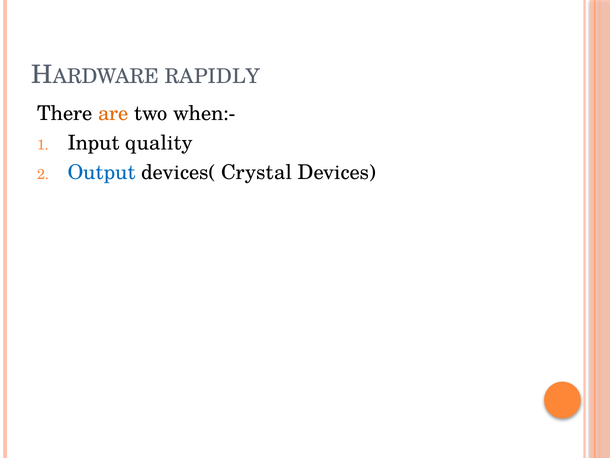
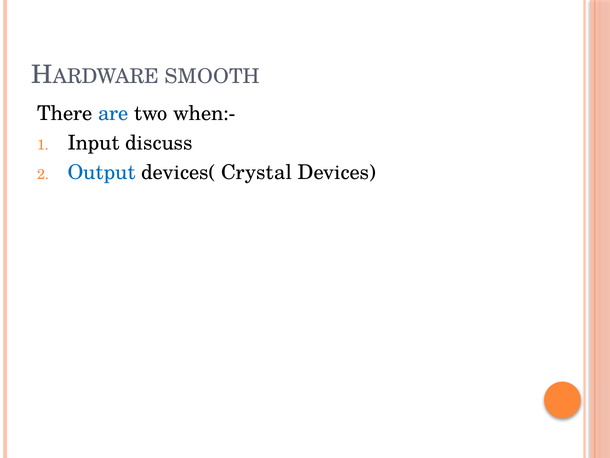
RAPIDLY: RAPIDLY -> SMOOTH (212, 77)
are colour: orange -> blue (113, 113)
quality: quality -> discuss (159, 143)
